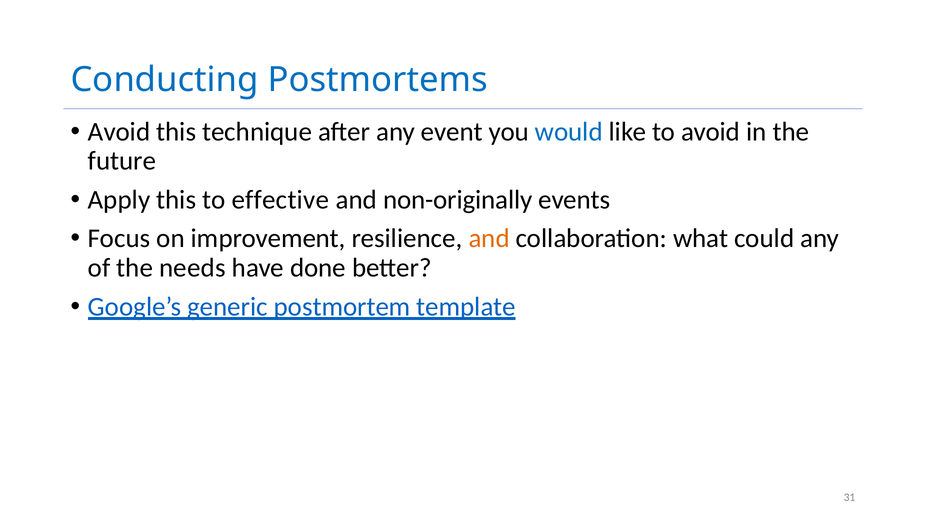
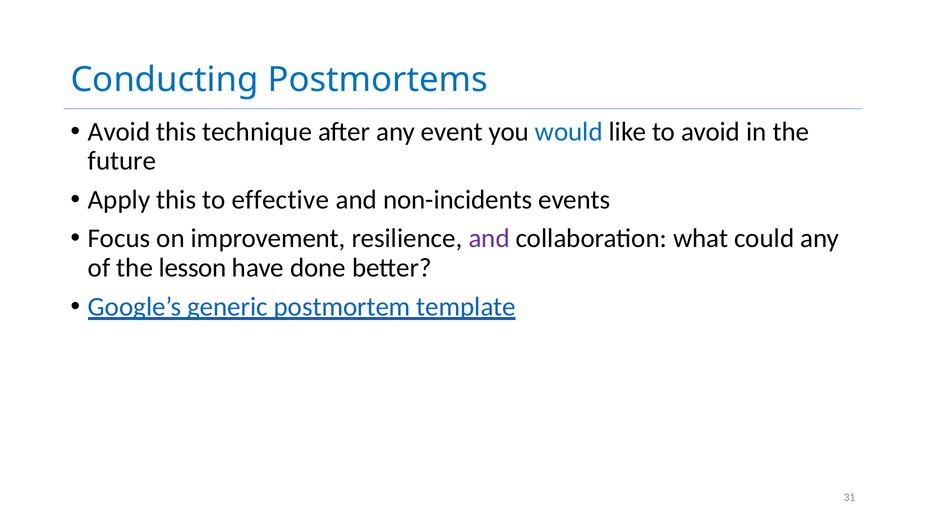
non-originally: non-originally -> non-incidents (458, 200)
and colour: orange -> purple (489, 238)
needs: needs -> lesson (193, 268)
